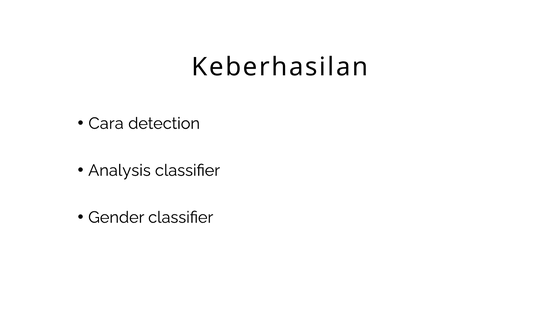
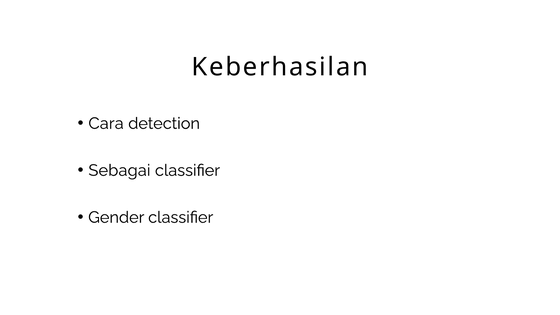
Analysis: Analysis -> Sebagai (119, 170)
